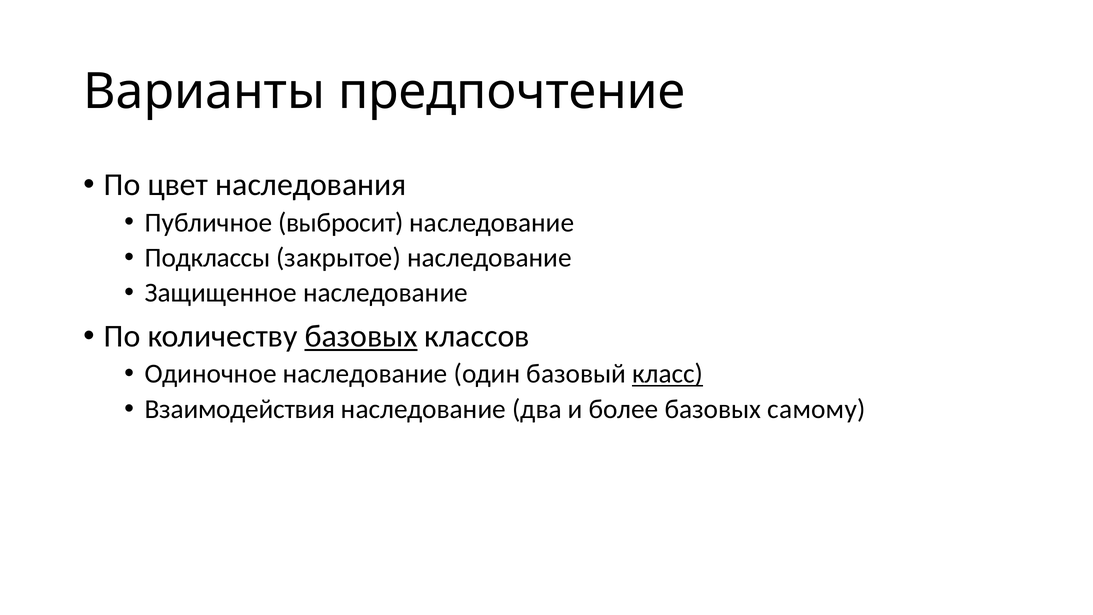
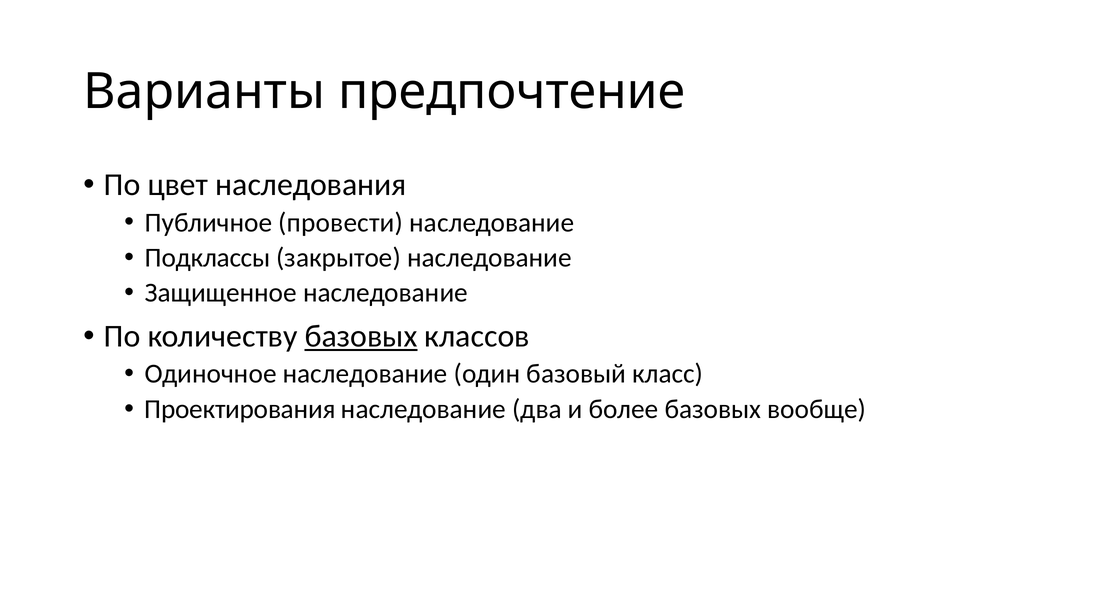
выбросит: выбросит -> провести (341, 222)
класс underline: present -> none (668, 374)
Взаимодействия: Взаимодействия -> Проектирования (240, 409)
самому: самому -> вообще (817, 409)
